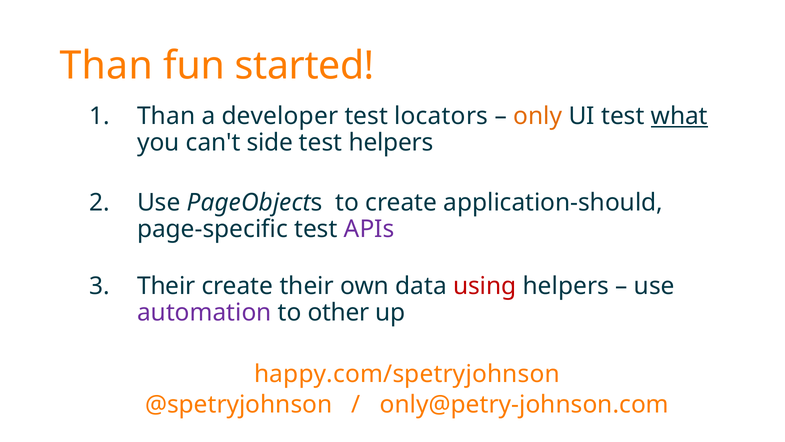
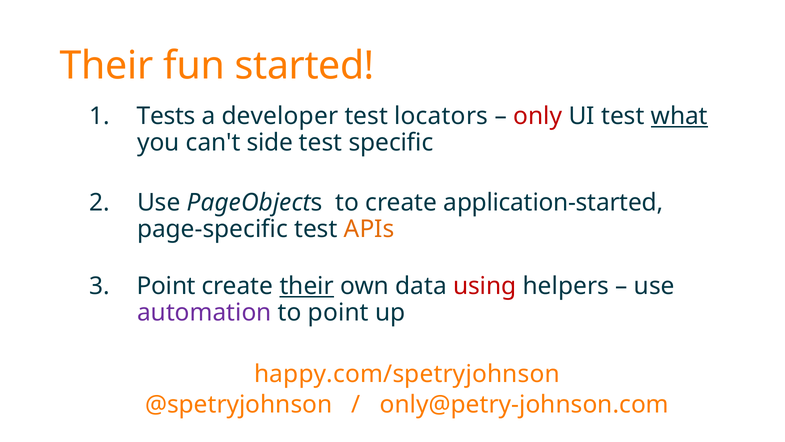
Than: Than -> Their (107, 66)
Than: Than -> Tests (166, 116)
only colour: orange -> red (538, 116)
test helpers: helpers -> specific (391, 143)
application-should: application-should -> application-started (553, 203)
APIs colour: purple -> orange (369, 229)
Their: Their -> Point (166, 286)
their underline: none -> present (307, 286)
to other: other -> point (338, 313)
